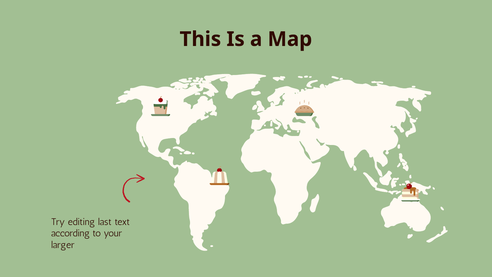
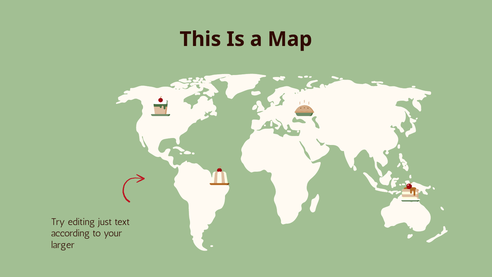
last: last -> just (105, 222)
